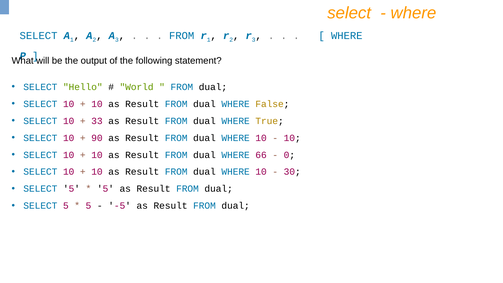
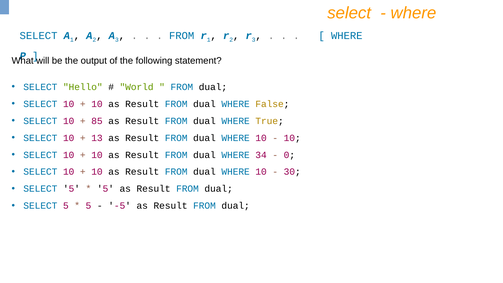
33: 33 -> 85 (97, 121)
90: 90 -> 13 (97, 138)
66: 66 -> 34 (261, 155)
